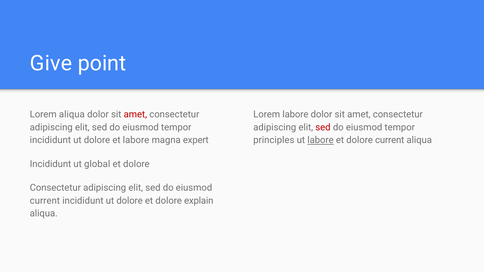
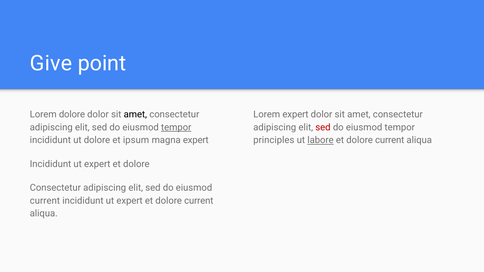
Lorem aliqua: aliqua -> dolore (72, 114)
amet colour: red -> black (135, 114)
Lorem labore: labore -> expert (295, 114)
tempor underline: none -> present (176, 127)
et labore: labore -> ipsum (136, 140)
global: global -> expert (97, 164)
dolore: dolore -> expert (130, 201)
explain: explain -> current (199, 201)
